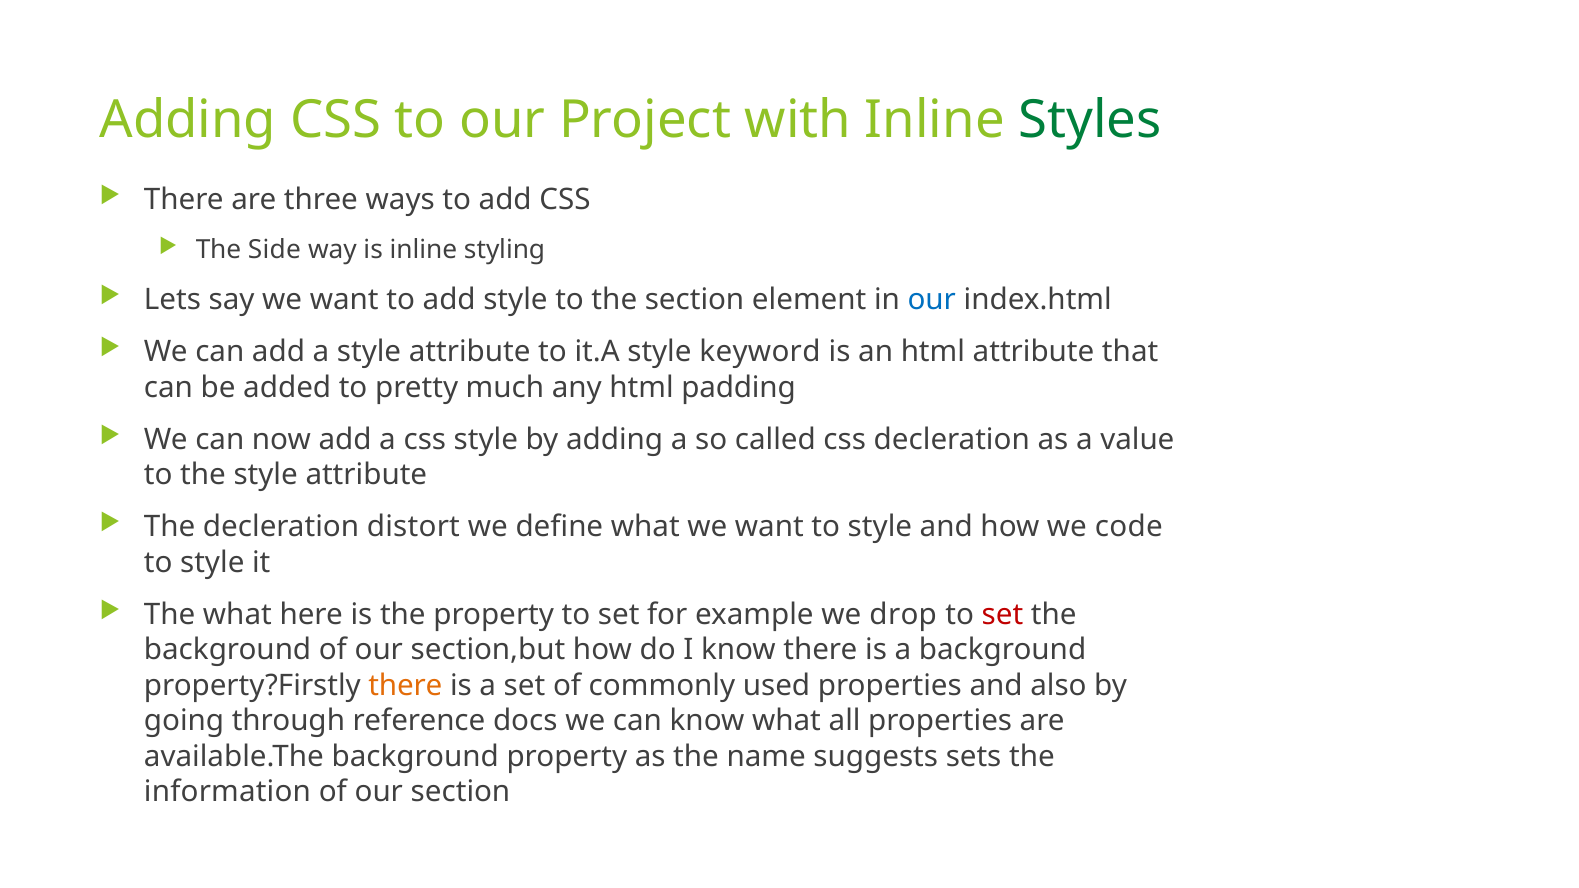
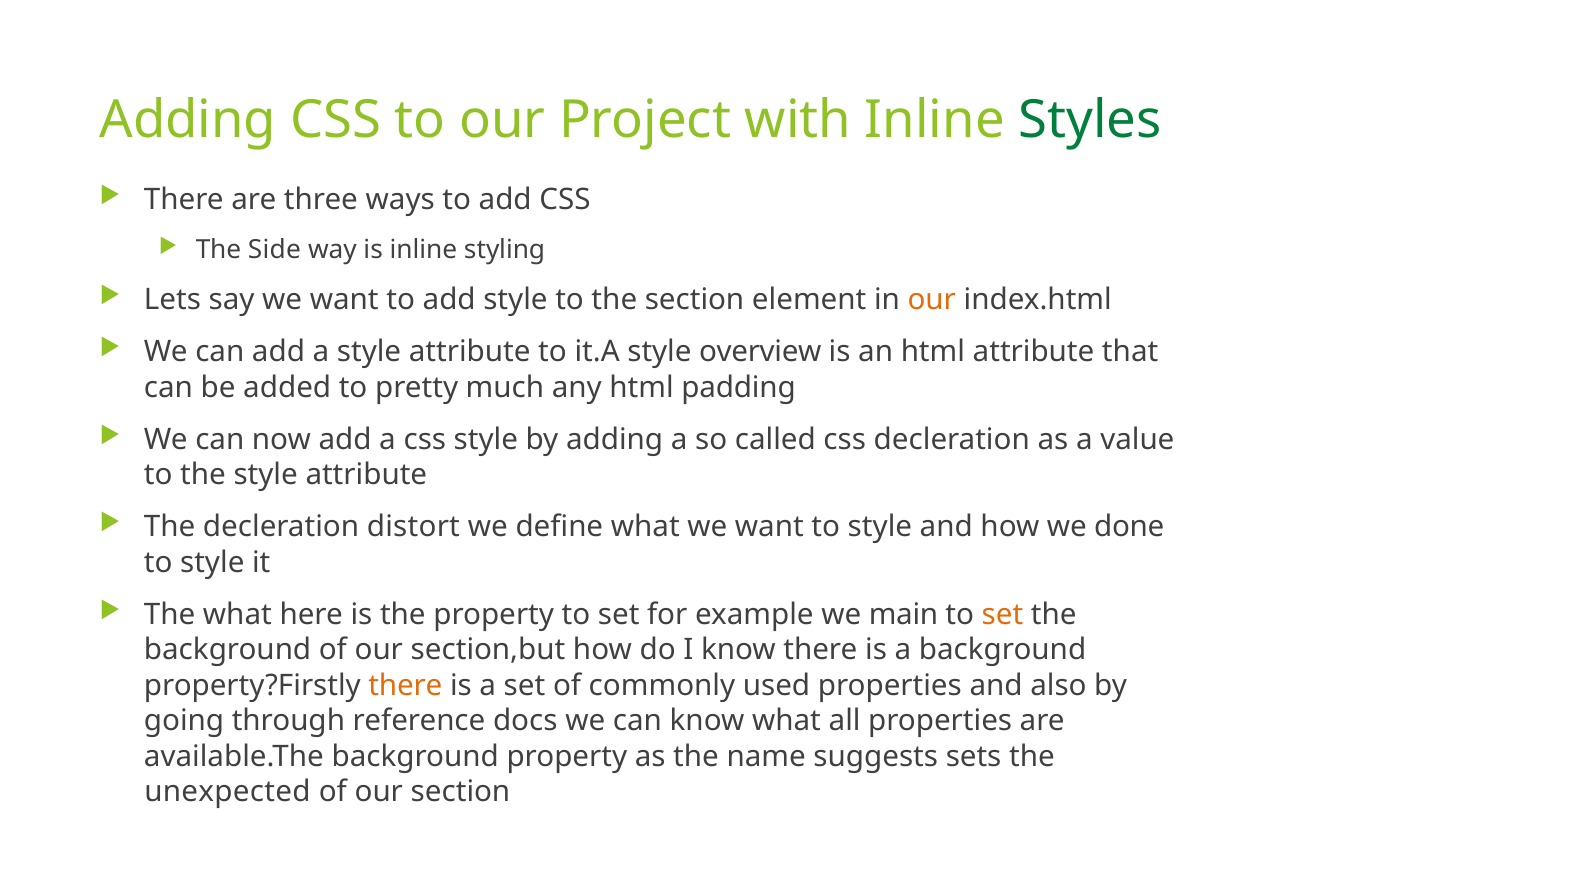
our colour: blue -> orange (932, 300)
keyword: keyword -> overview (760, 352)
code: code -> done (1129, 527)
drop: drop -> main (904, 615)
set colour: red -> orange (1003, 615)
information: information -> unexpected (227, 792)
